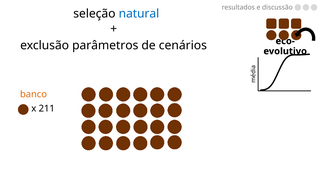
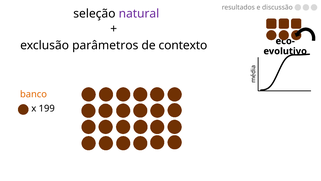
natural colour: blue -> purple (139, 14)
cenários: cenários -> contexto (183, 45)
211: 211 -> 199 (47, 108)
